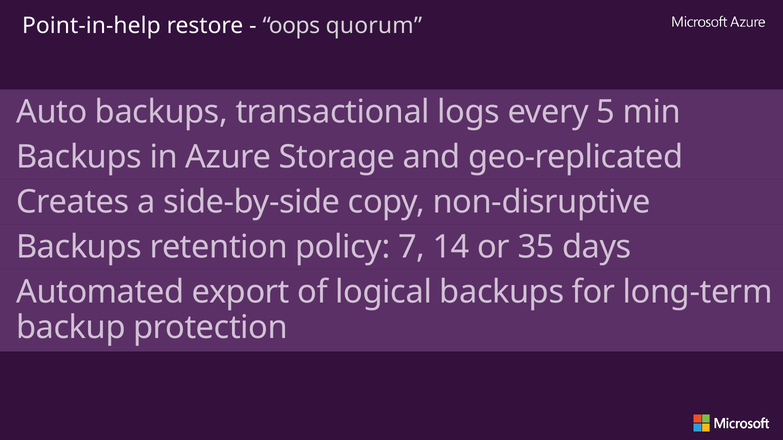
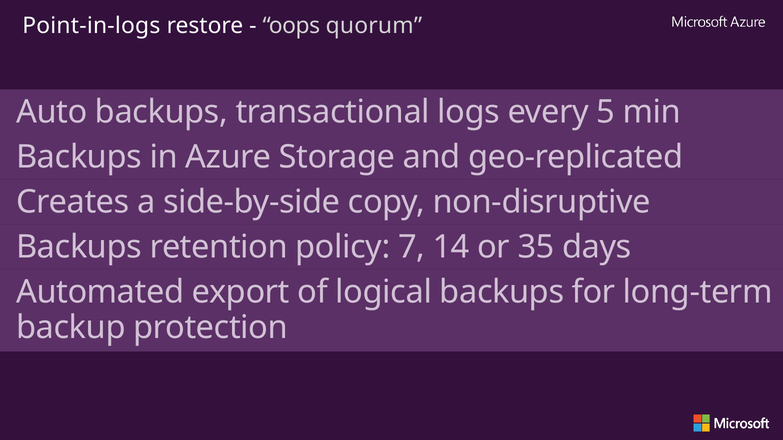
Point-in-help: Point-in-help -> Point-in-logs (91, 26)
